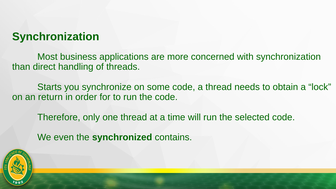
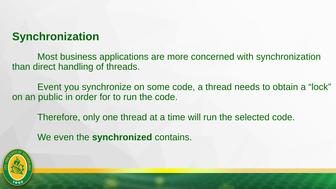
Starts: Starts -> Event (49, 87)
return: return -> public (50, 97)
